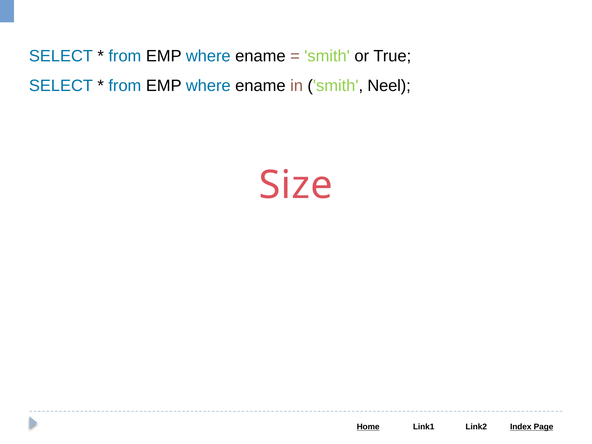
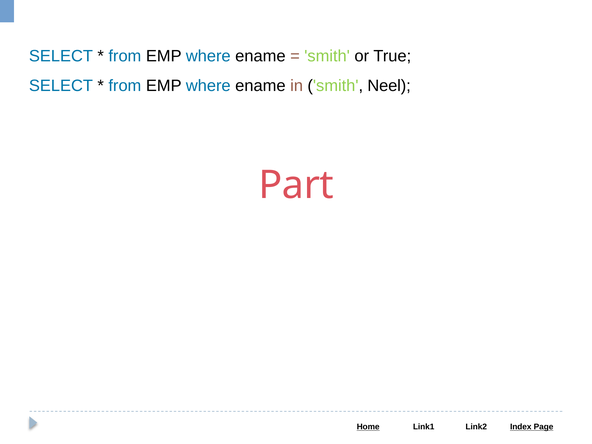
Size: Size -> Part (296, 185)
